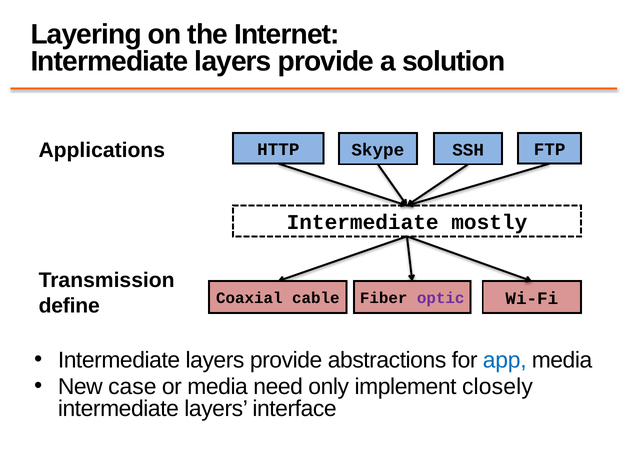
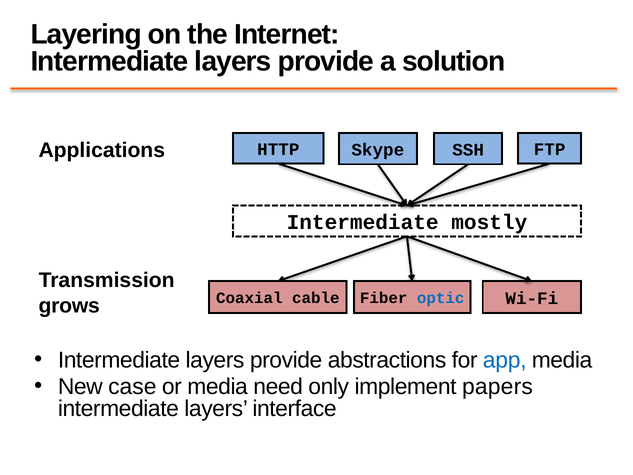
optic colour: purple -> blue (441, 298)
define: define -> grows (69, 306)
closely: closely -> papers (497, 386)
